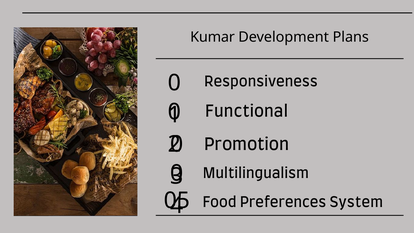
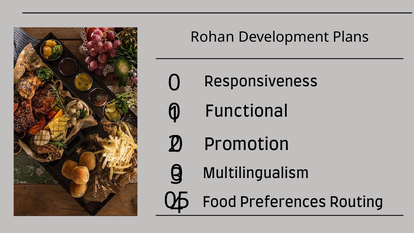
Kumar: Kumar -> Rohan (212, 37)
System: System -> Routing (356, 202)
